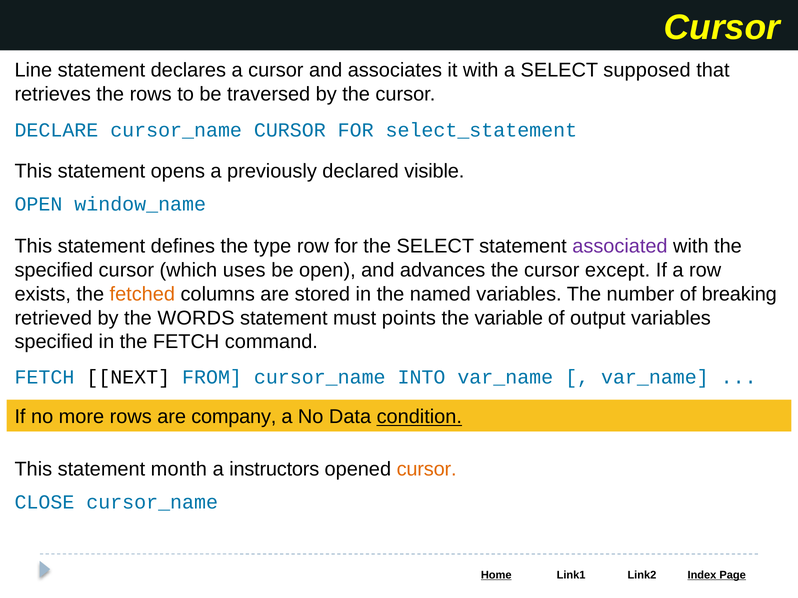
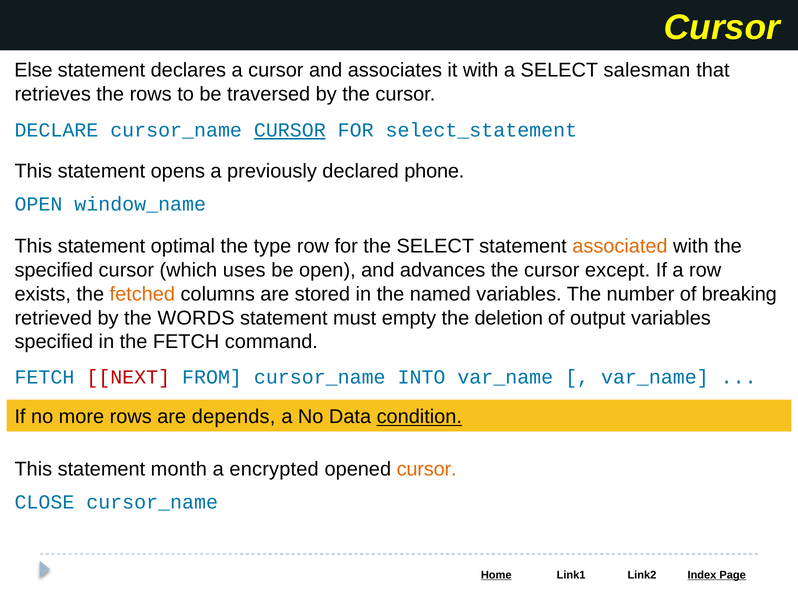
Line: Line -> Else (33, 70)
supposed: supposed -> salesman (647, 70)
CURSOR underline: none -> present (290, 130)
visible: visible -> phone (434, 171)
defines: defines -> optimal (183, 246)
associated colour: purple -> orange (620, 246)
points: points -> empty (409, 318)
variable: variable -> deletion (509, 318)
NEXT colour: black -> red (128, 377)
company: company -> depends (234, 417)
instructors: instructors -> encrypted (274, 469)
